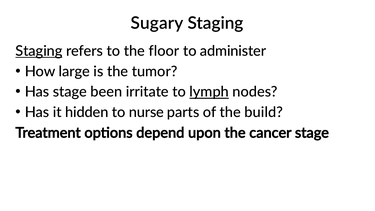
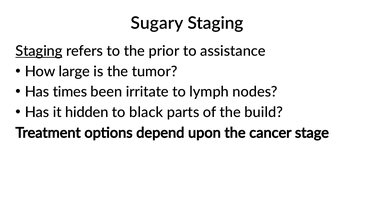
floor: floor -> prior (164, 51)
administer: administer -> assistance (233, 51)
Has stage: stage -> times (70, 92)
lymph underline: present -> none (209, 92)
nurse: nurse -> black (146, 112)
